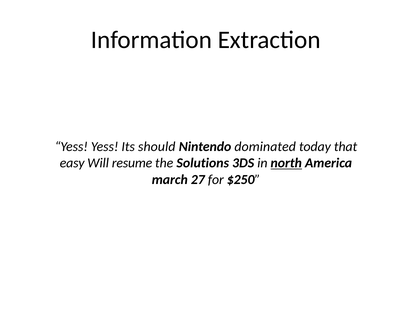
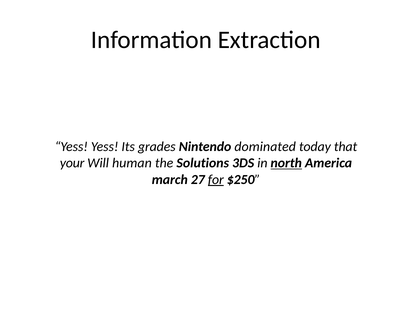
should: should -> grades (157, 147)
easy: easy -> your (72, 163)
resume: resume -> human (132, 163)
for underline: none -> present (216, 180)
